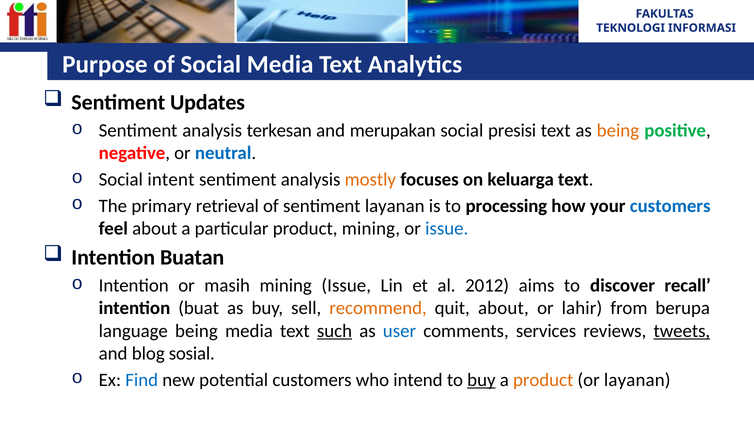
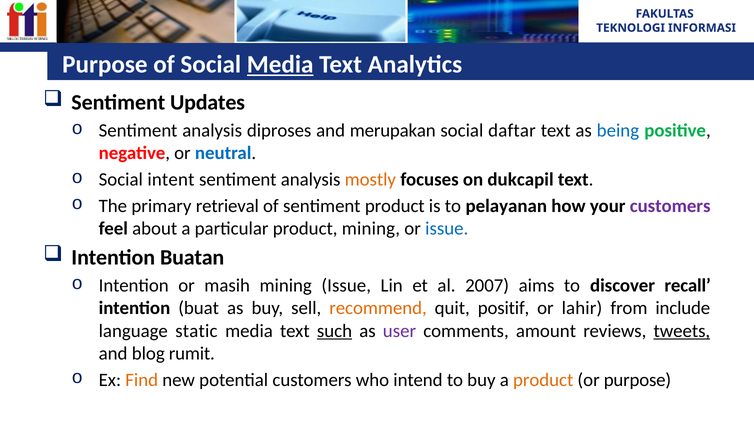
Media underline: none -> present (280, 64)
terkesan: terkesan -> diproses (279, 130)
presisi: presisi -> daftar (512, 130)
being colour: orange -> blue (618, 130)
keluarga: keluarga -> dukcapil (521, 179)
sentiment layanan: layanan -> product (395, 206)
processing: processing -> pelayanan (506, 206)
customers colour: blue -> purple (670, 206)
2012: 2012 -> 2007 (487, 286)
quit about: about -> positif (504, 308)
berupa: berupa -> include (683, 308)
language being: being -> static (196, 331)
user colour: blue -> purple (399, 331)
services: services -> amount (546, 331)
sosial: sosial -> rumit (192, 354)
Find colour: blue -> orange (142, 380)
buy underline: present -> none (481, 380)
or layanan: layanan -> purpose (637, 380)
